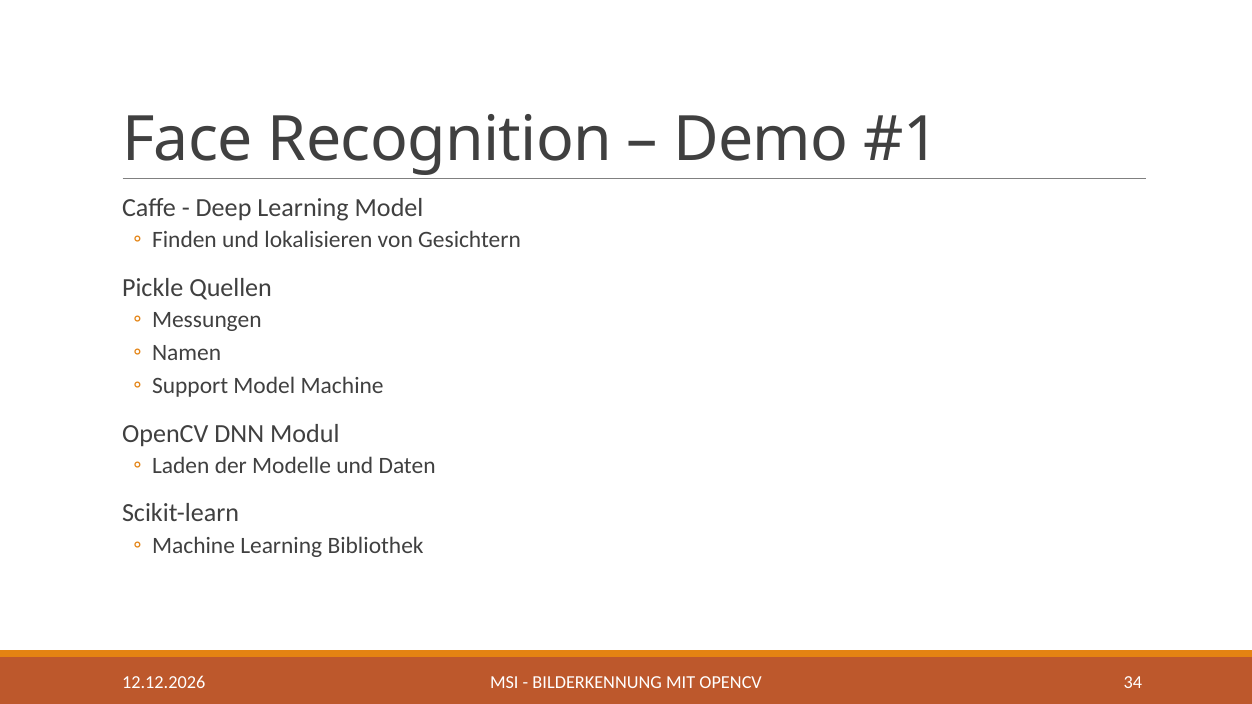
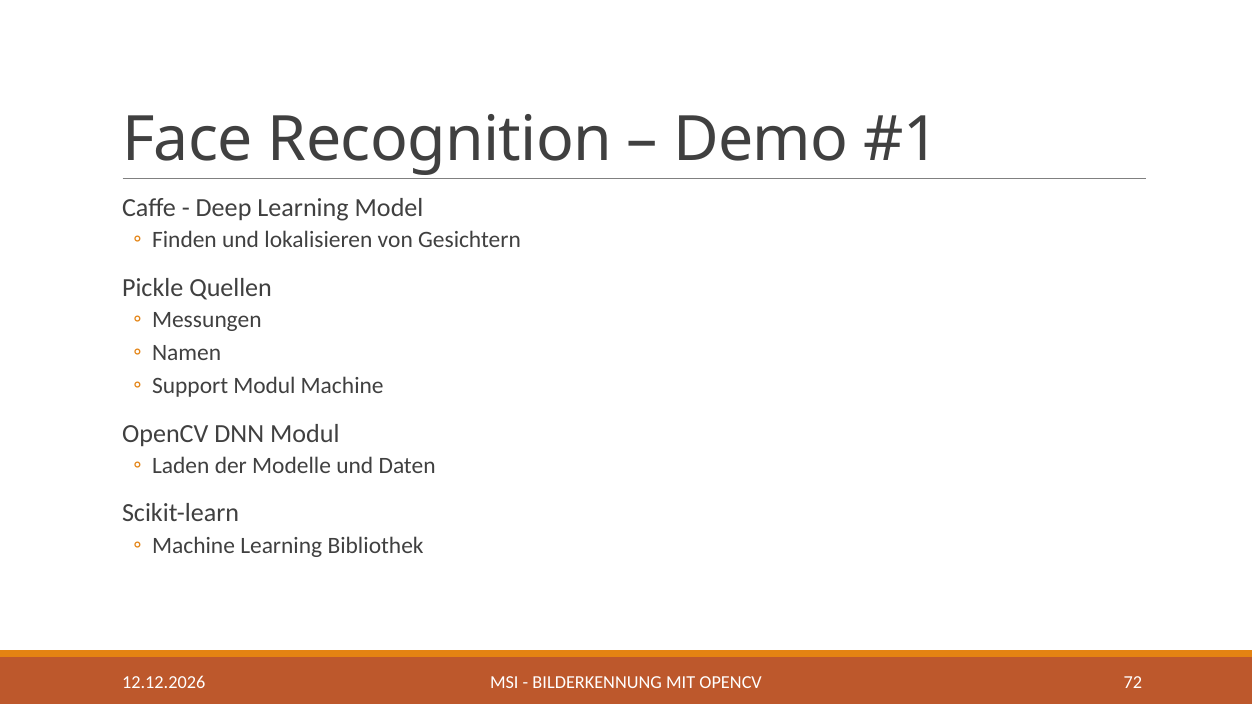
Support Model: Model -> Modul (264, 386)
34: 34 -> 72 (1133, 683)
